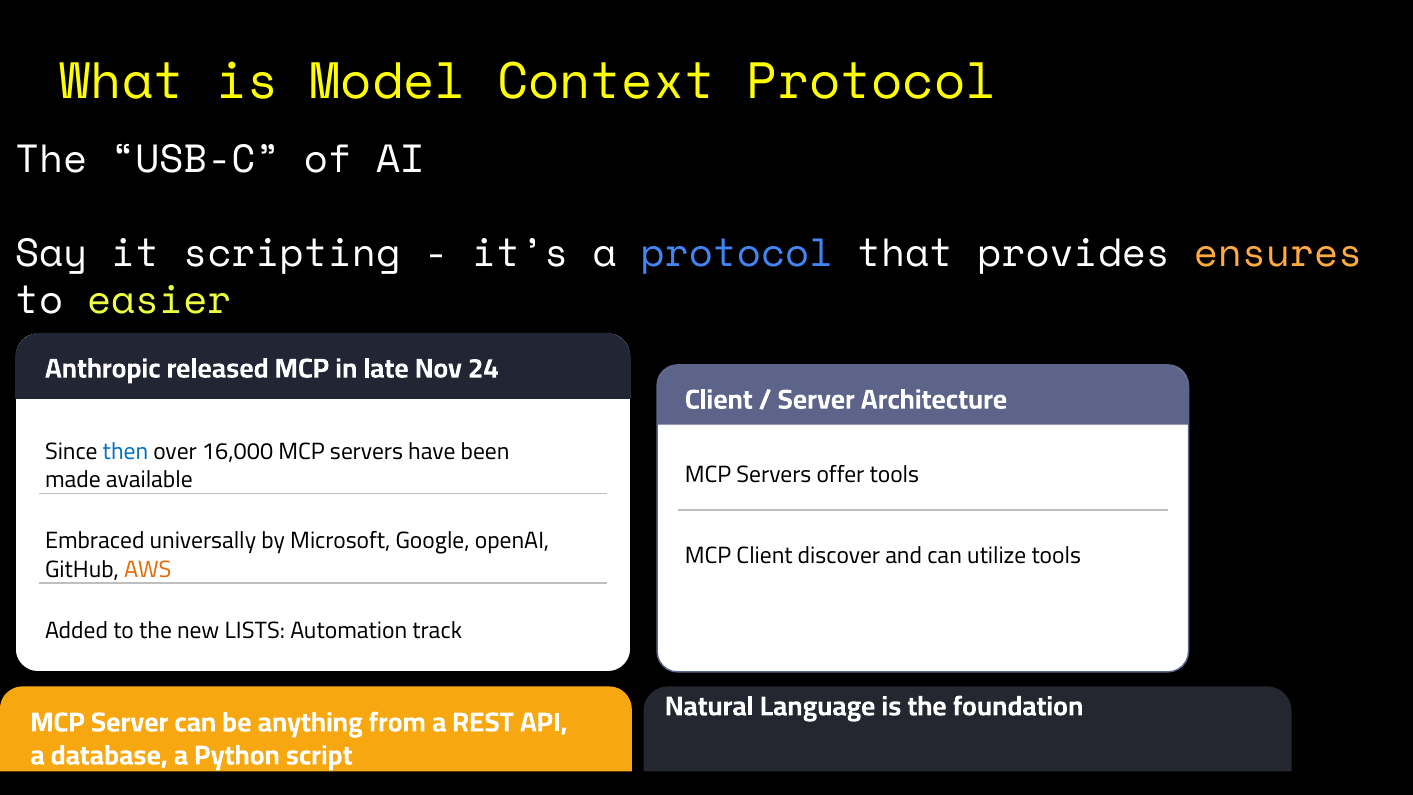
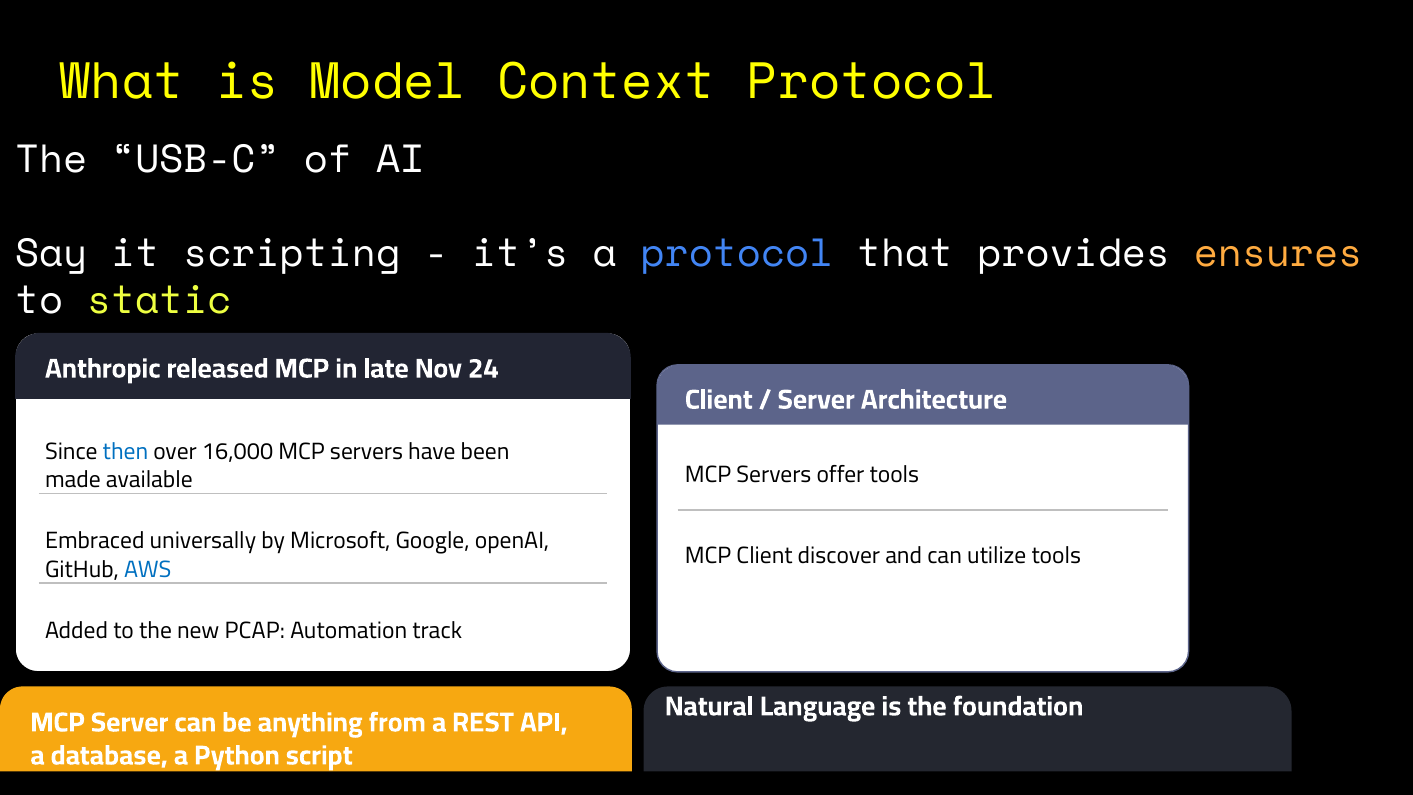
easier: easier -> static (159, 301)
AWS colour: orange -> blue (148, 569)
LISTS: LISTS -> PCAP (255, 630)
